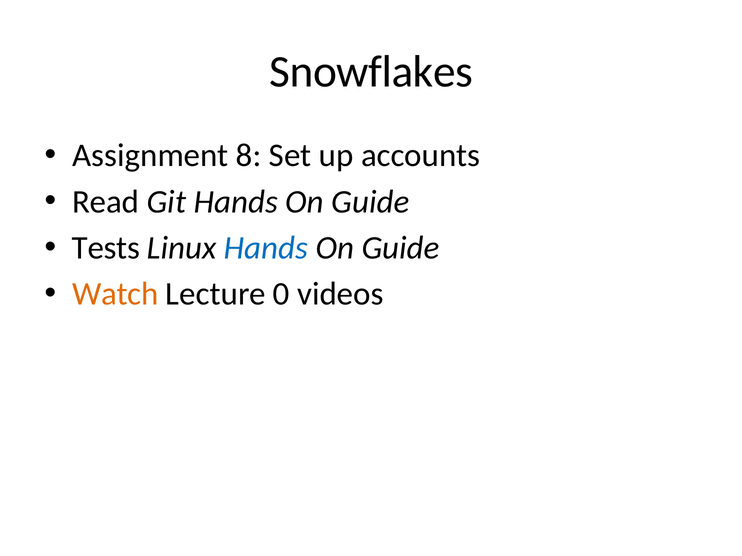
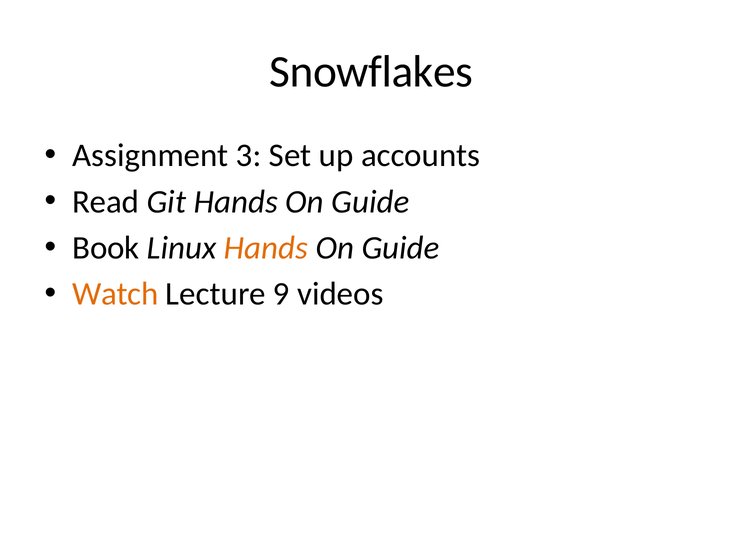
8: 8 -> 3 (249, 156)
Tests: Tests -> Book (106, 248)
Hands colour: blue -> orange (266, 248)
0: 0 -> 9 (281, 294)
